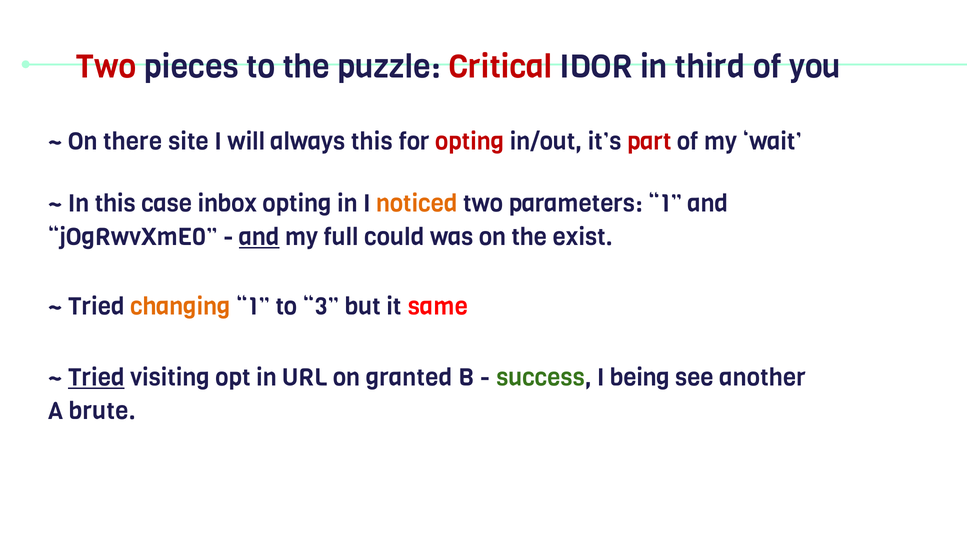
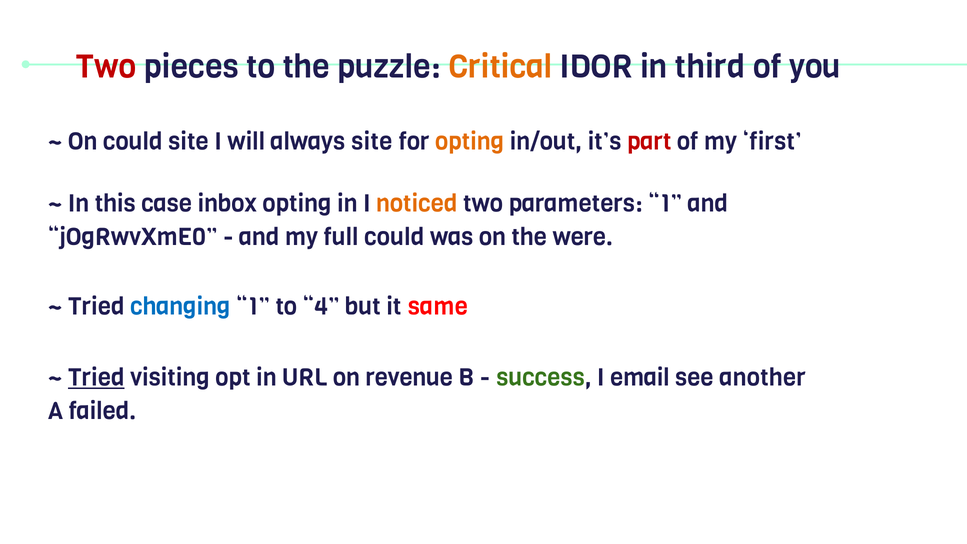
Critical colour: red -> orange (500, 67)
On there: there -> could (133, 142)
always this: this -> site (372, 142)
opting colour: red -> orange (470, 142)
wait: wait -> first (772, 142)
and underline: present -> none (259, 237)
exist: exist -> were (583, 237)
changing colour: orange -> blue (180, 307)
3: 3 -> 4 (321, 307)
granted: granted -> revenue (409, 378)
being: being -> email (640, 378)
brute: brute -> failed (102, 411)
